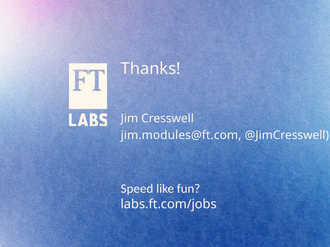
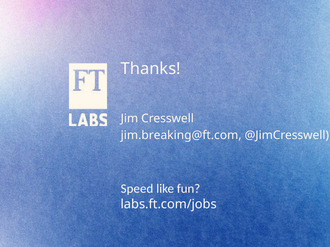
jim.modules@ft.com: jim.modules@ft.com -> jim.breaking@ft.com (181, 135)
